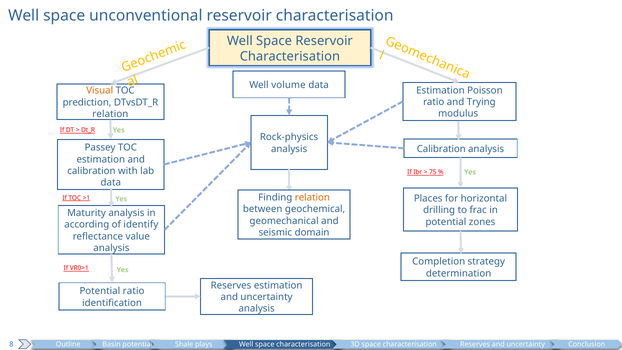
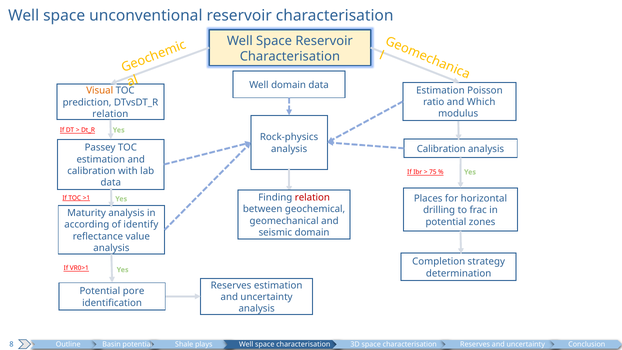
Well volume: volume -> domain (289, 85)
Trying: Trying -> Which (481, 102)
relation colour: orange -> red (312, 198)
Potential ratio: ratio -> pore (134, 291)
